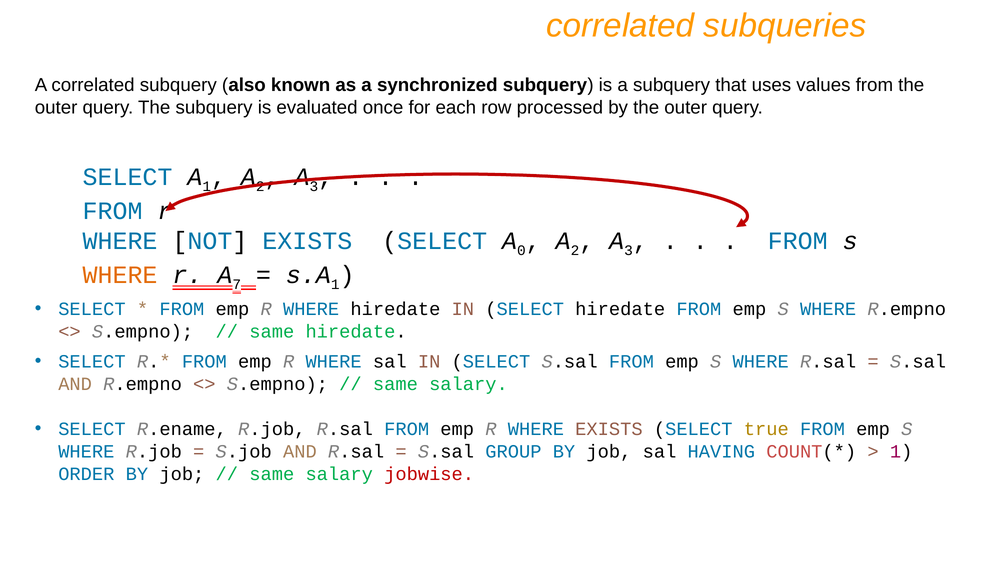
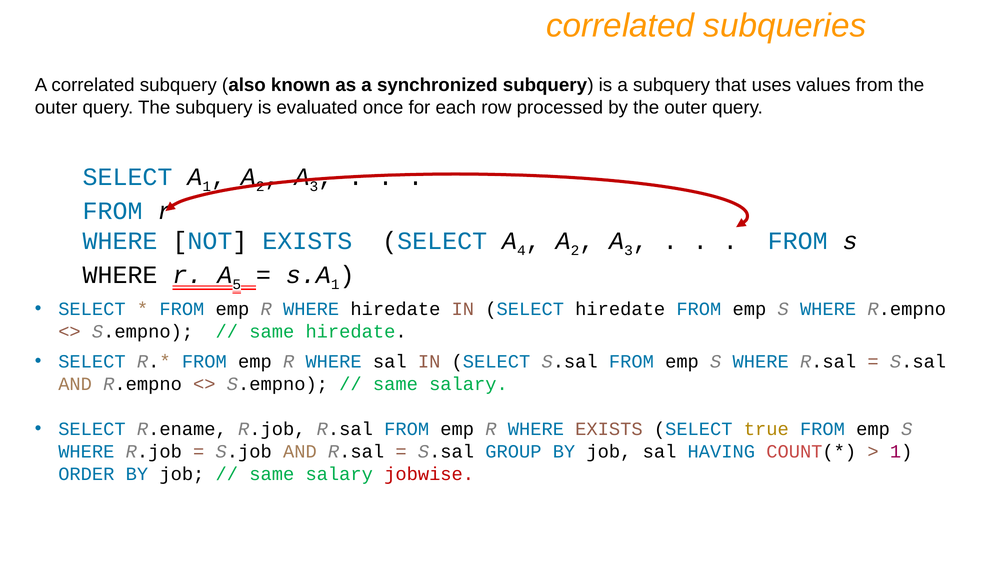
0: 0 -> 4 (521, 251)
WHERE colour: orange -> black (120, 275)
7: 7 -> 5 (237, 285)
